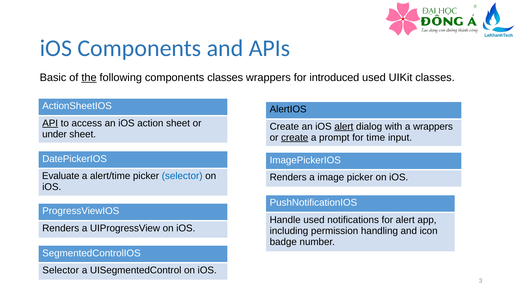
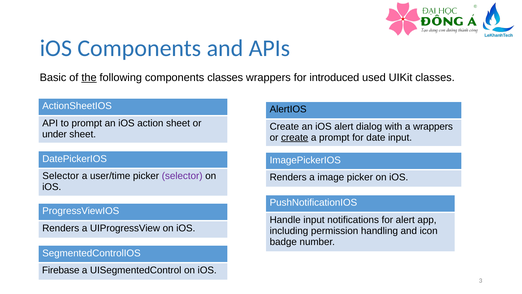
API underline: present -> none (50, 123)
to access: access -> prompt (87, 123)
alert underline: present -> none (344, 126)
time: time -> date (376, 137)
Evaluate: Evaluate -> Selector (61, 176)
alert/time: alert/time -> user/time (110, 176)
selector colour: blue -> purple (182, 176)
Handle used: used -> input (314, 220)
Selector: Selector -> Firebase (61, 270)
